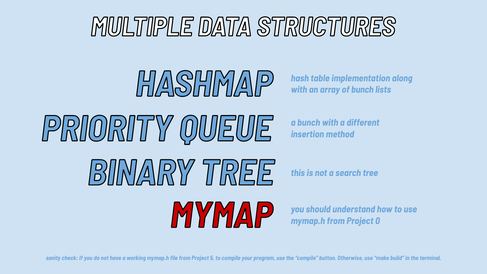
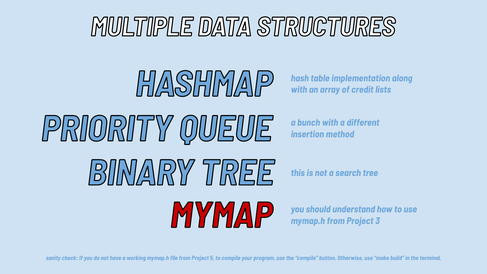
of bunch: bunch -> credit (362, 90)
0: 0 -> 3 (378, 221)
